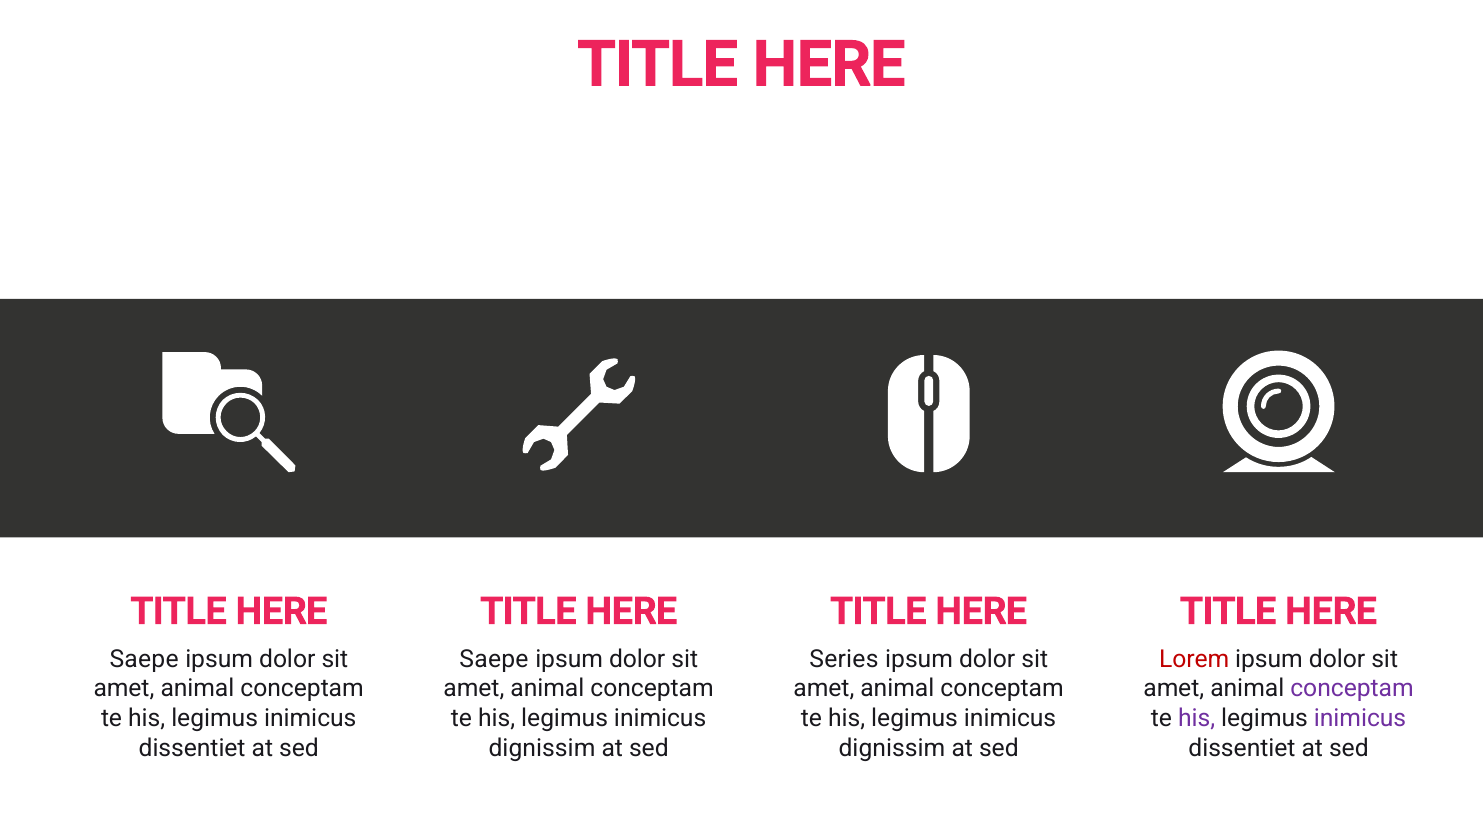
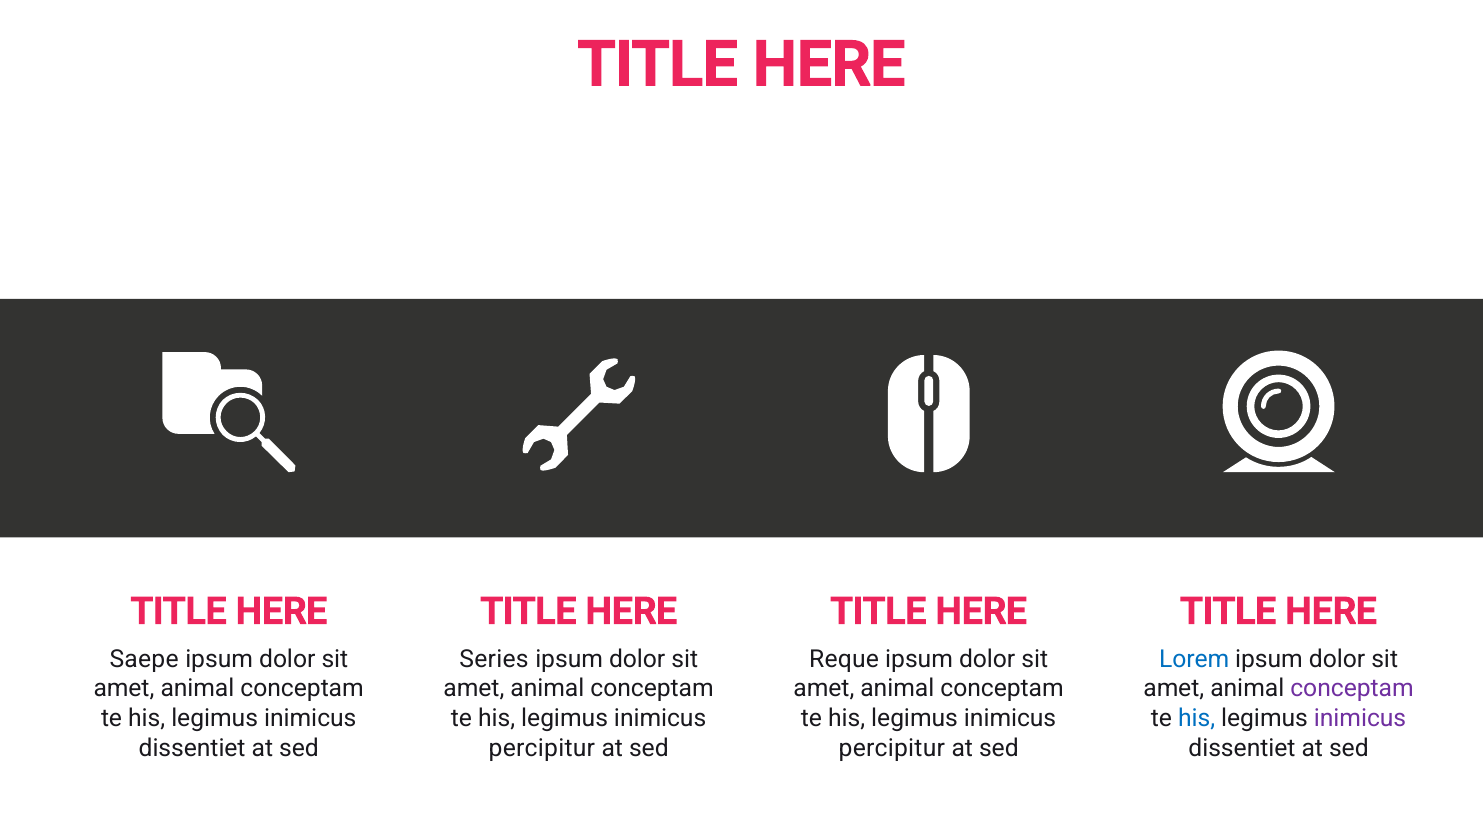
Saepe: Saepe -> Series (494, 659)
Series: Series -> Reque (844, 659)
Lorem colour: red -> blue (1194, 659)
his colour: purple -> blue (1197, 719)
dignissim: dignissim -> percipitur (542, 748)
dignissim: dignissim -> percipitur (892, 748)
